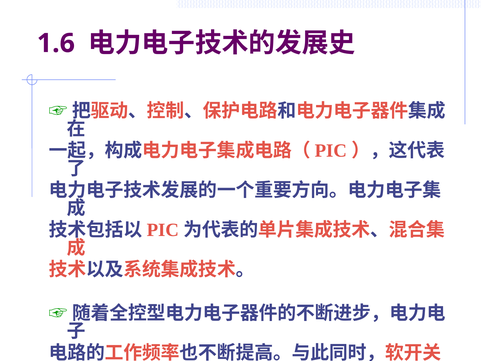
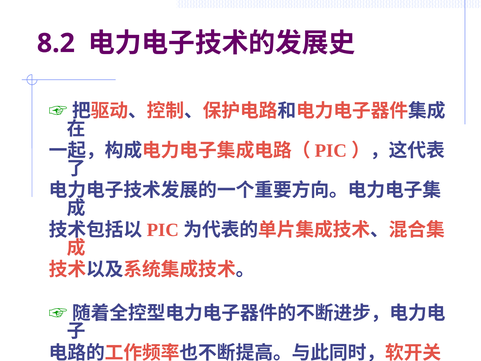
1.6: 1.6 -> 8.2 (56, 43)
